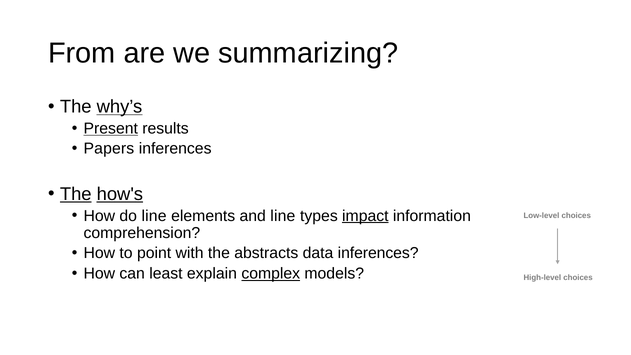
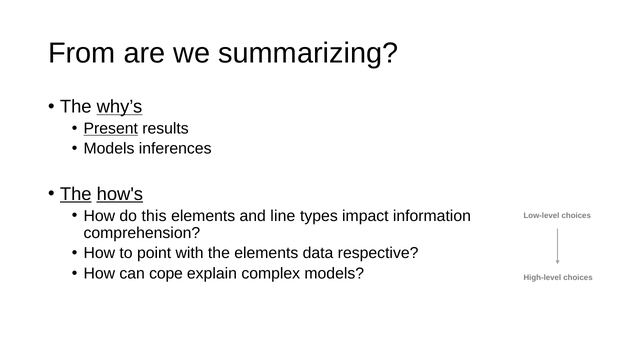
Papers: Papers -> Models (109, 149)
do line: line -> this (154, 216)
impact underline: present -> none (365, 216)
the abstracts: abstracts -> elements (266, 253)
data inferences: inferences -> respective (378, 253)
least: least -> cope (166, 273)
complex underline: present -> none (271, 273)
